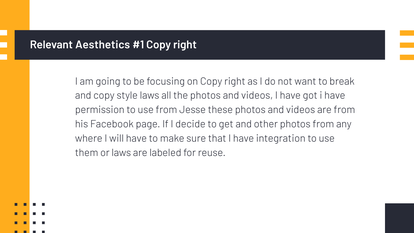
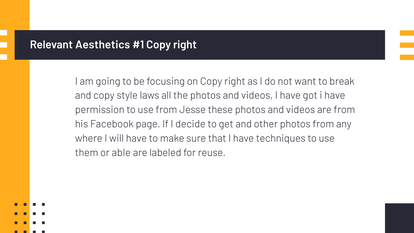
integration: integration -> techniques (281, 138)
or laws: laws -> able (121, 153)
